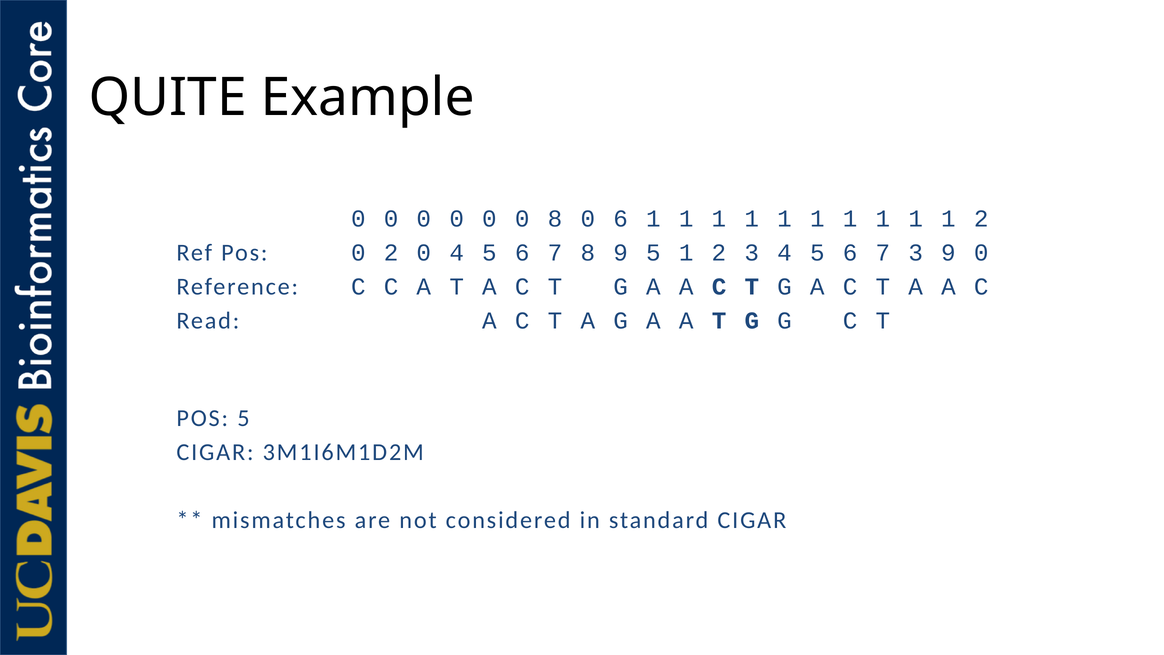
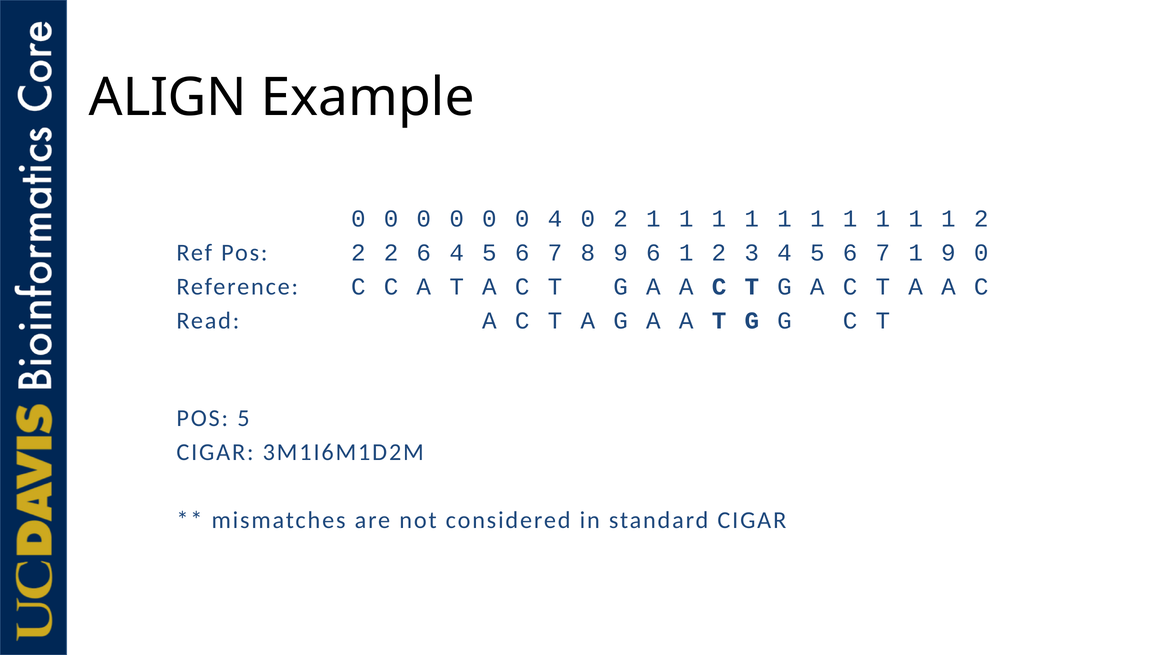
QUITE: QUITE -> ALIGN (168, 98)
0 8: 8 -> 4 (555, 219)
0 6: 6 -> 2 (621, 219)
Pos 0: 0 -> 2 (358, 253)
2 0: 0 -> 6 (424, 253)
9 5: 5 -> 6 (653, 253)
7 3: 3 -> 1 (916, 253)
